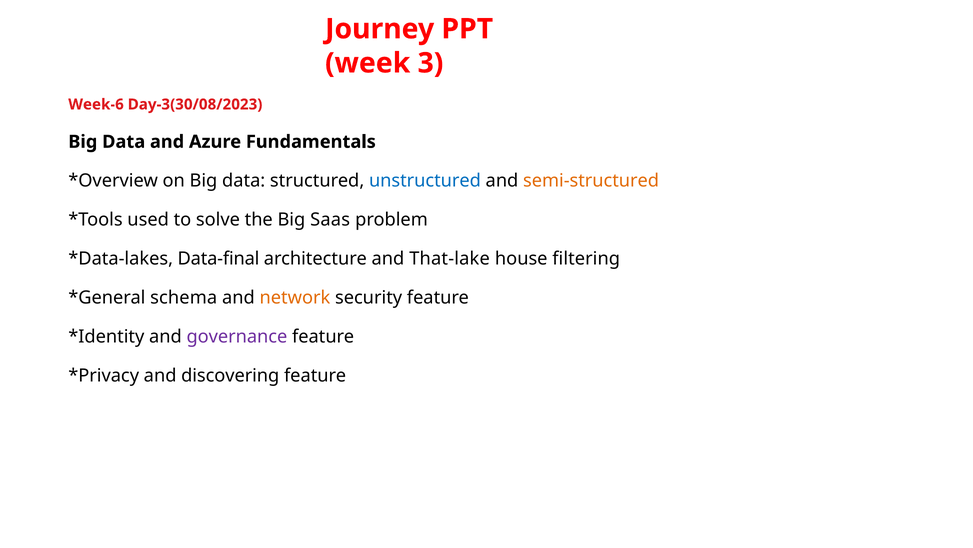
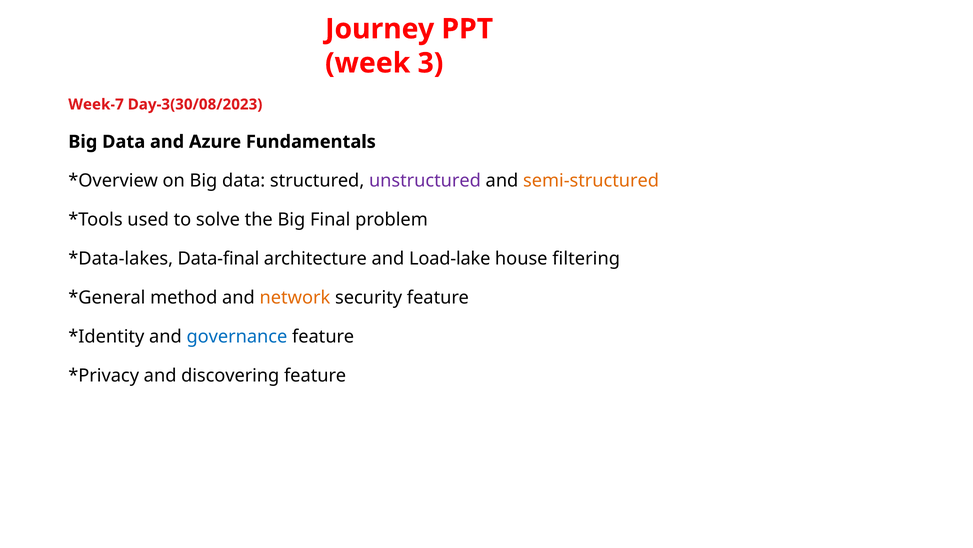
Week-6: Week-6 -> Week-7 (96, 104)
unstructured colour: blue -> purple (425, 181)
Saas: Saas -> Final (330, 219)
That-lake: That-lake -> Load-lake (450, 258)
schema: schema -> method (184, 297)
governance colour: purple -> blue (237, 336)
